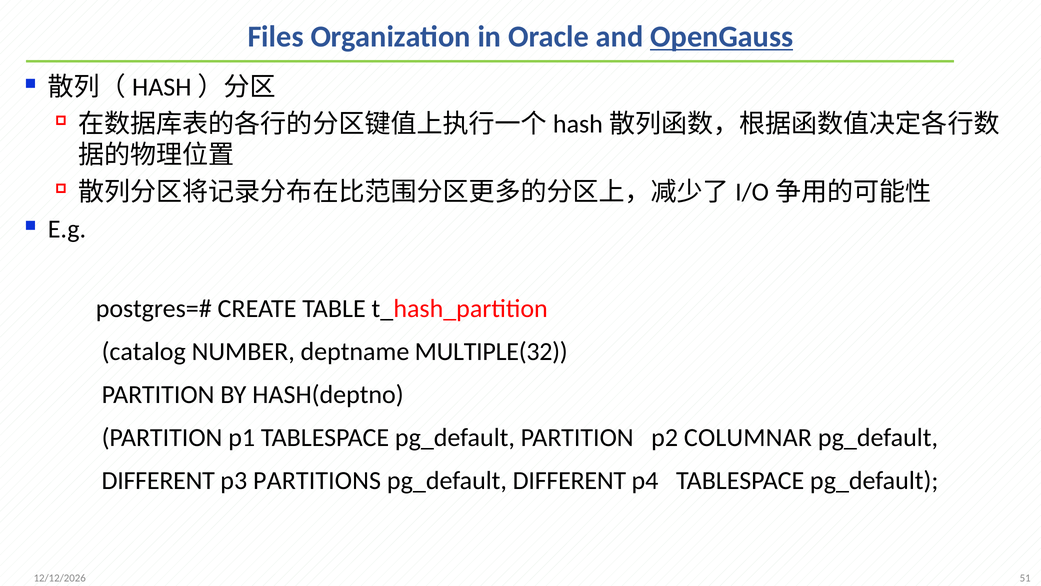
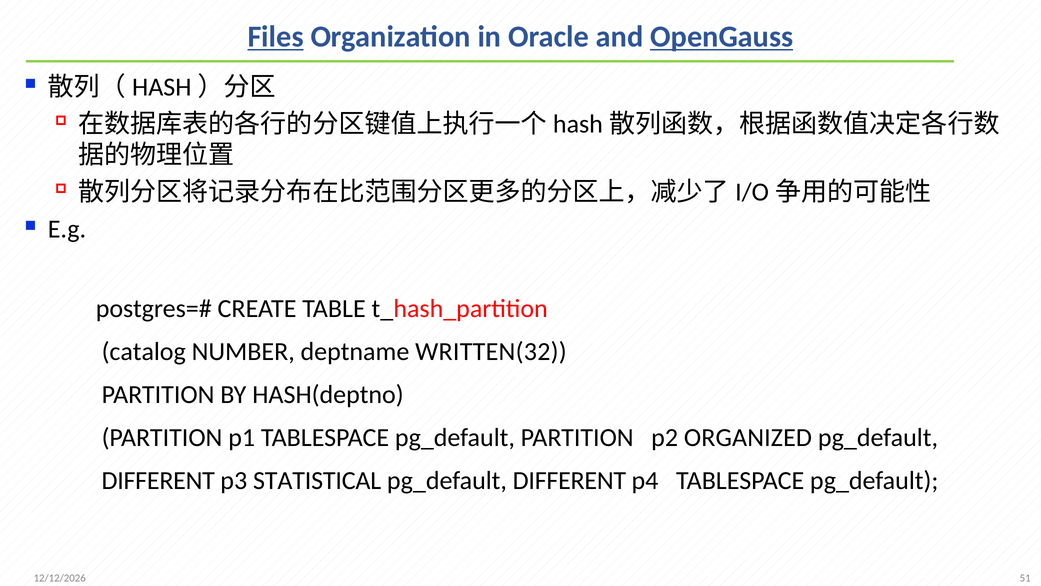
Files underline: none -> present (276, 37)
MULTIPLE(32: MULTIPLE(32 -> WRITTEN(32 (491, 352)
COLUMNAR: COLUMNAR -> ORGANIZED (748, 437)
PARTITIONS: PARTITIONS -> STATISTICAL (317, 480)
